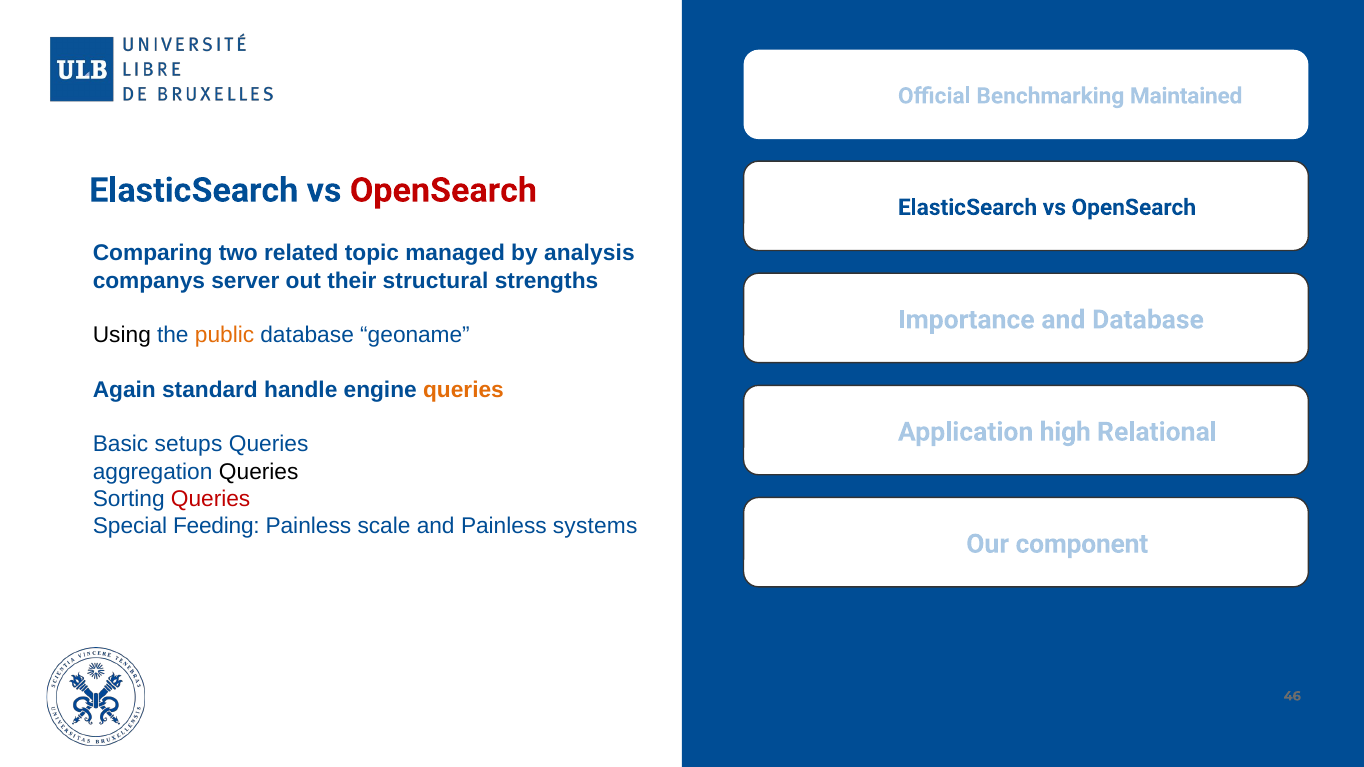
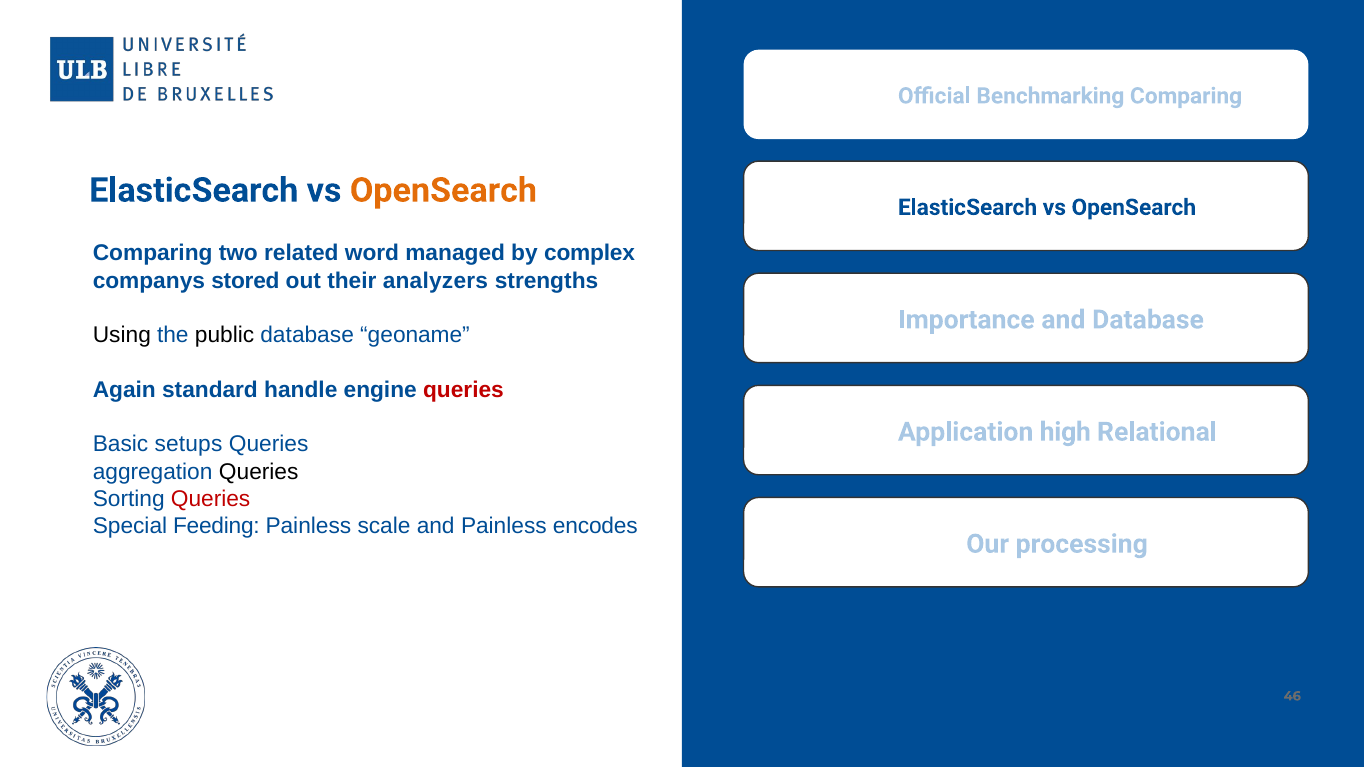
Benchmarking Maintained: Maintained -> Comparing (1186, 96)
OpenSearch colour: red -> orange (443, 190)
topic: topic -> word (372, 253)
analysis: analysis -> complex (590, 253)
server: server -> stored (245, 281)
structural: structural -> analyzers (435, 281)
public colour: orange -> black (225, 335)
queries colour: orange -> red (463, 390)
systems: systems -> encodes (595, 526)
component: component -> processing (1082, 544)
